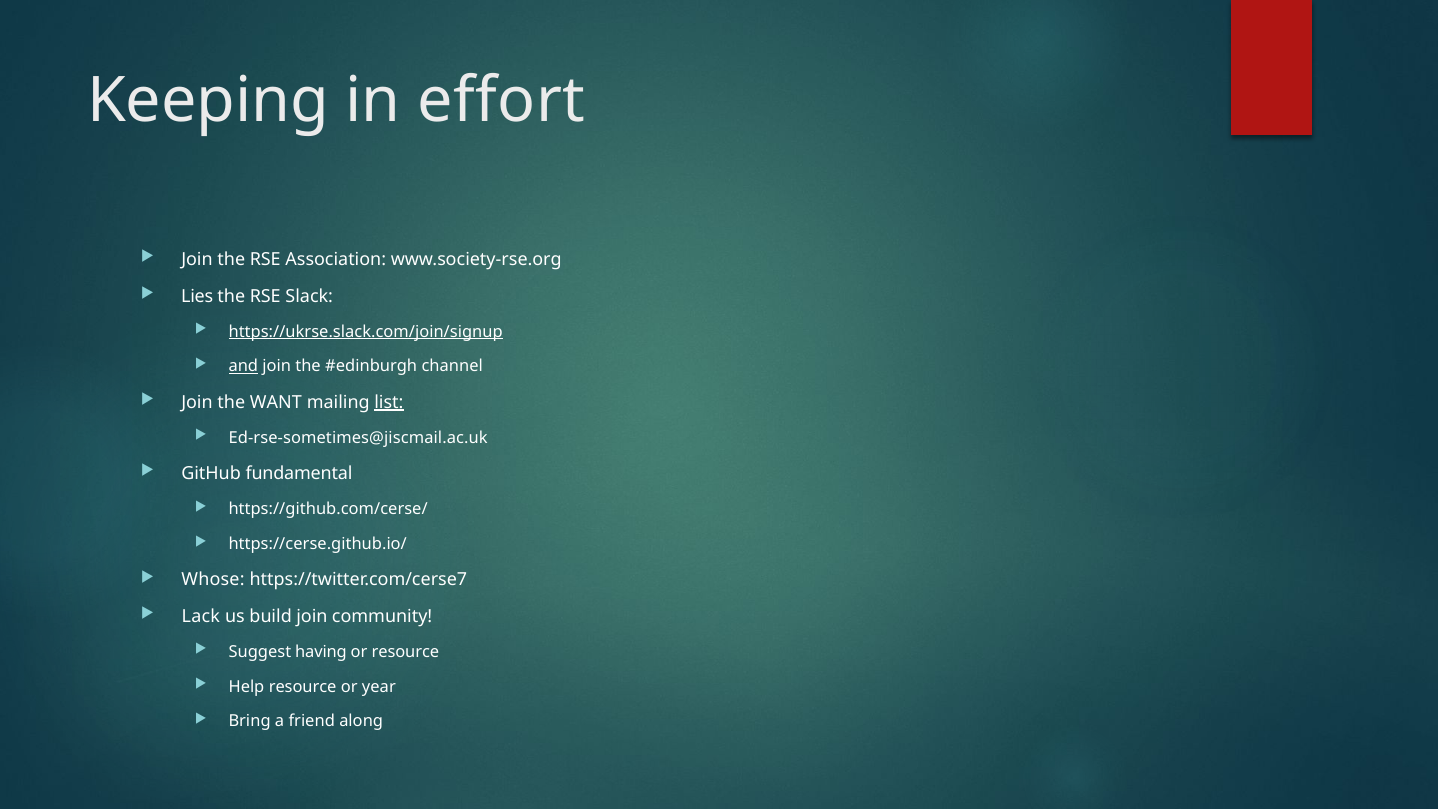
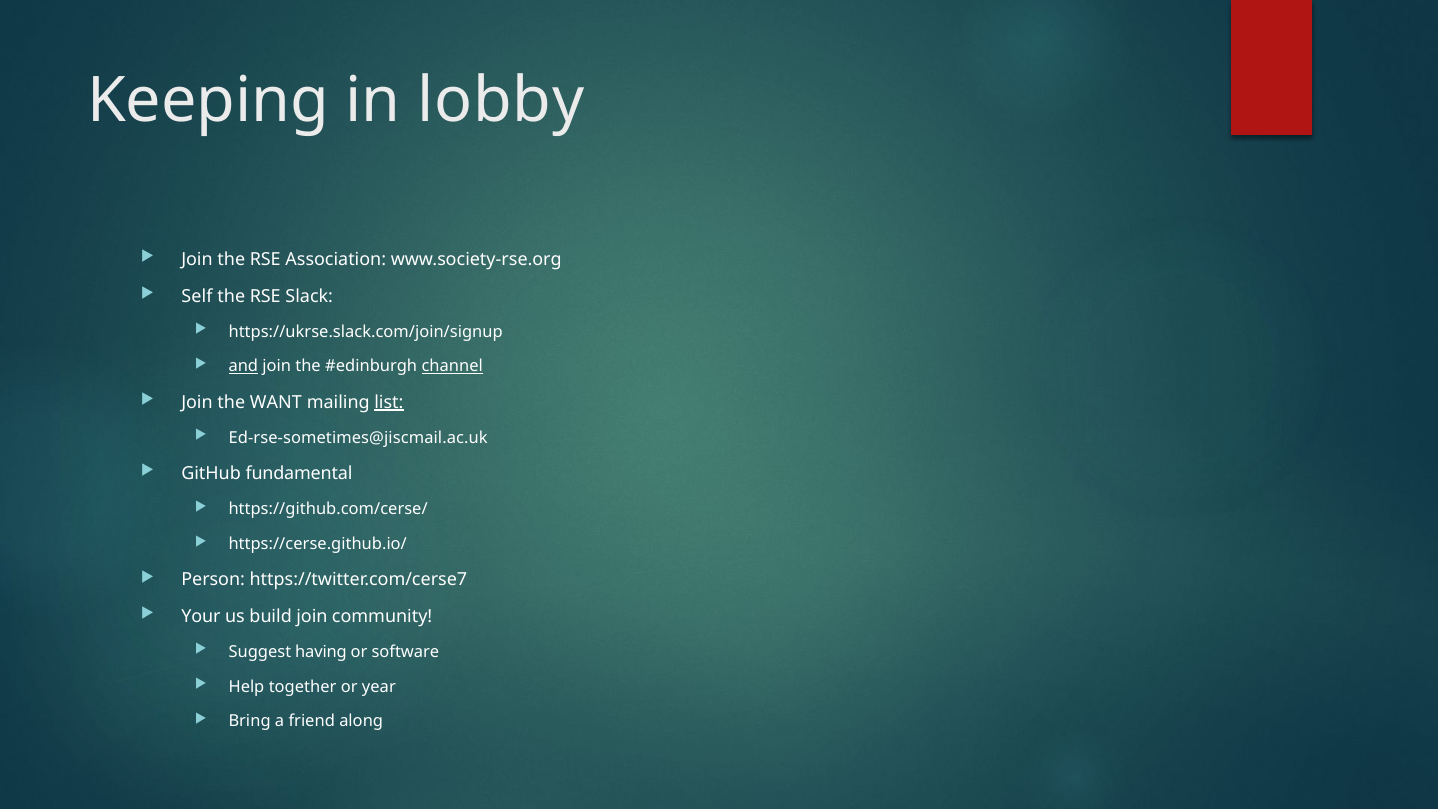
effort: effort -> lobby (501, 101)
Lies: Lies -> Self (197, 296)
https://ukrse.slack.com/join/signup underline: present -> none (366, 332)
channel underline: none -> present (452, 366)
Whose: Whose -> Person (213, 580)
Lack: Lack -> Your (201, 616)
or resource: resource -> software (405, 652)
Help resource: resource -> together (303, 687)
